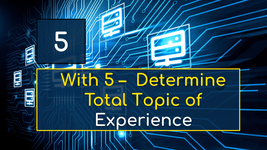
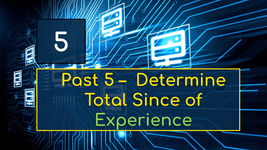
With: With -> Past (80, 80)
Topic: Topic -> Since (156, 101)
Experience colour: white -> light green (143, 121)
